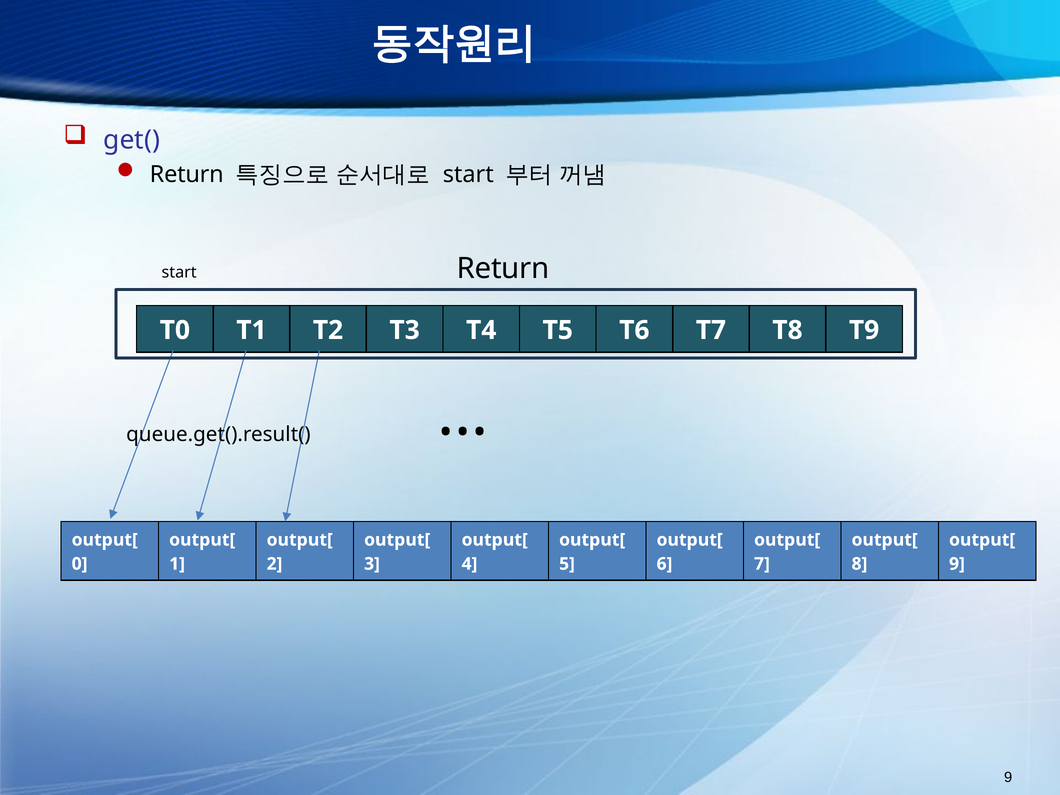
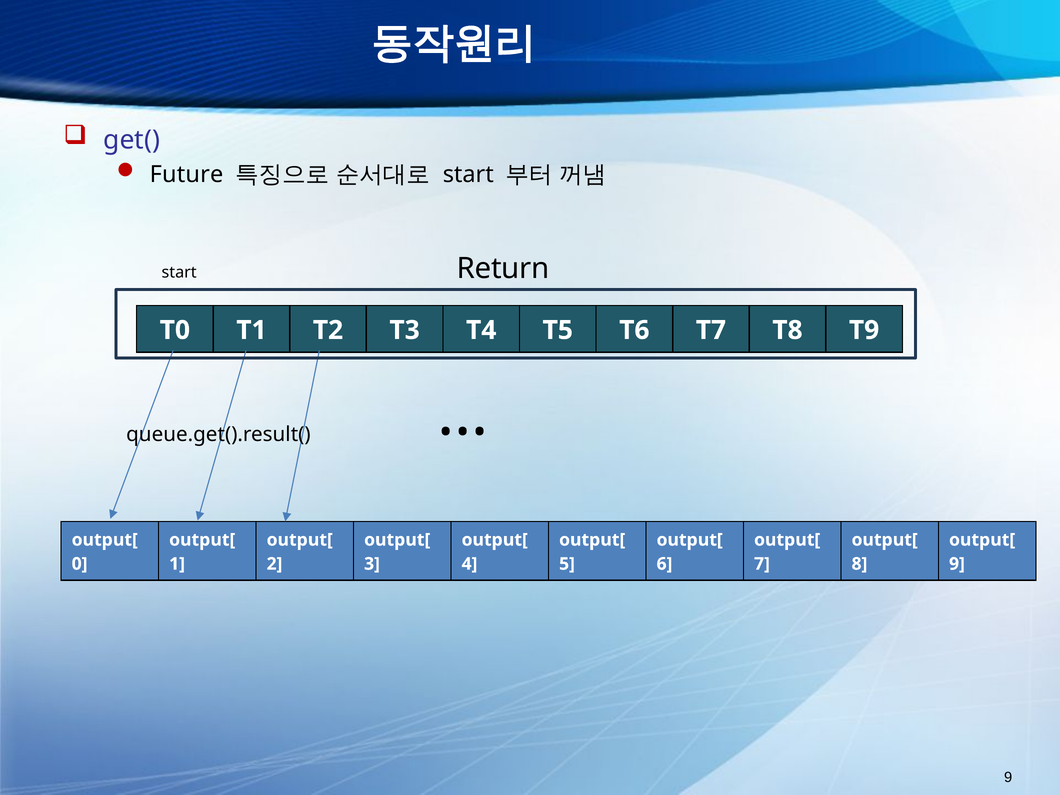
Return: Return -> Future (187, 175)
